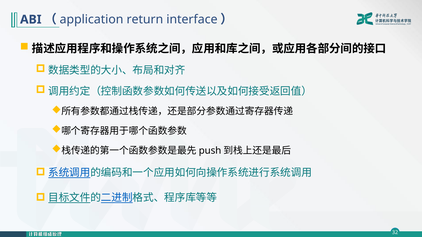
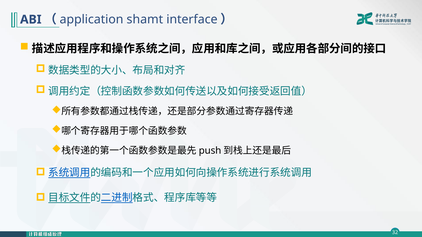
return: return -> shamt (145, 20)
